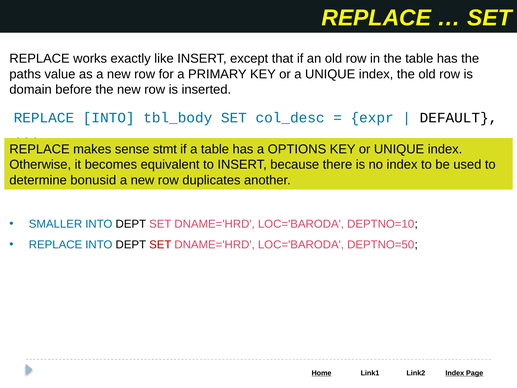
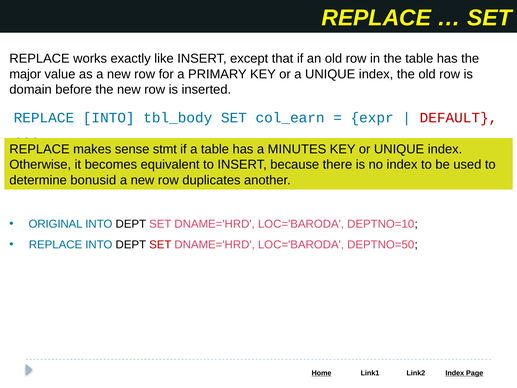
paths: paths -> major (25, 74)
col_desc: col_desc -> col_earn (290, 118)
DEFAULT colour: black -> red (459, 118)
OPTIONS: OPTIONS -> MINUTES (297, 149)
SMALLER: SMALLER -> ORIGINAL (56, 224)
